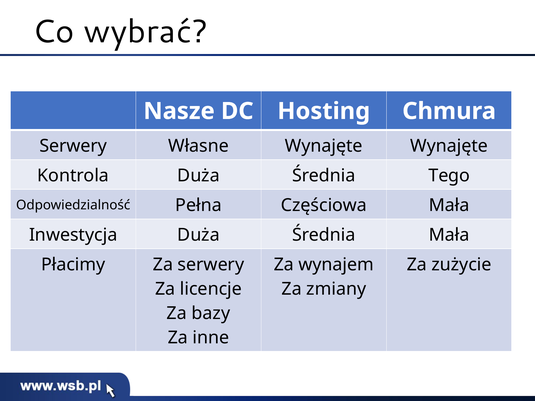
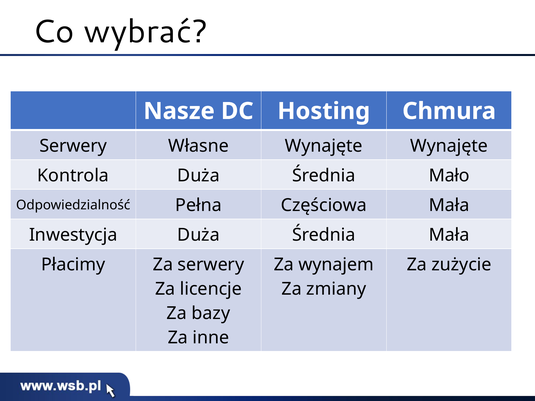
Tego: Tego -> Mało (449, 176)
